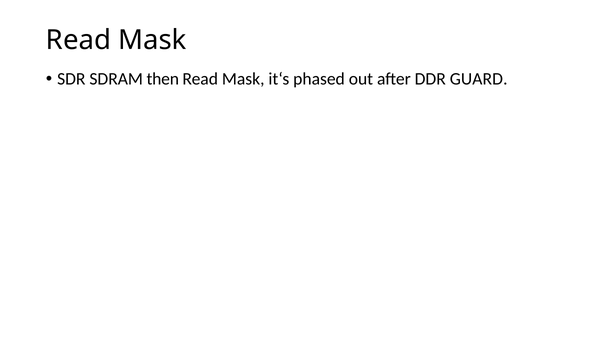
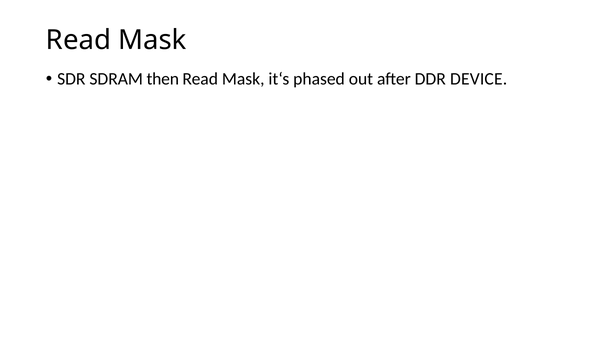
GUARD: GUARD -> DEVICE (479, 79)
